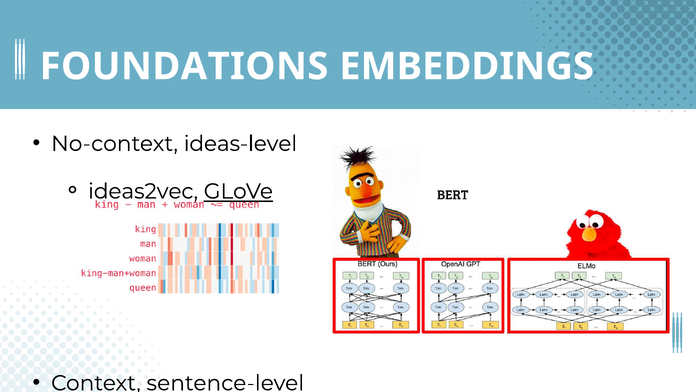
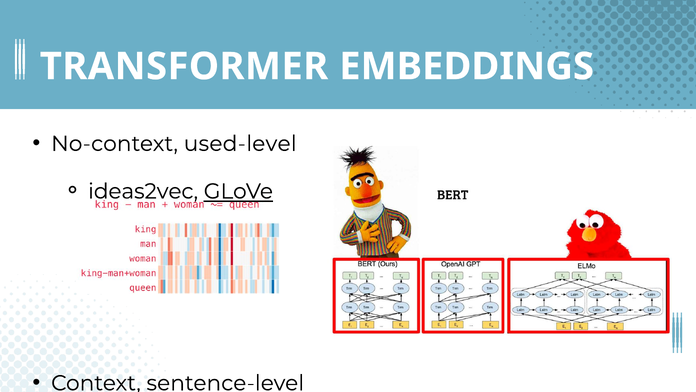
FOUNDATIONS: FOUNDATIONS -> TRANSFORMER (184, 66)
ideas-level: ideas-level -> used-level (240, 144)
